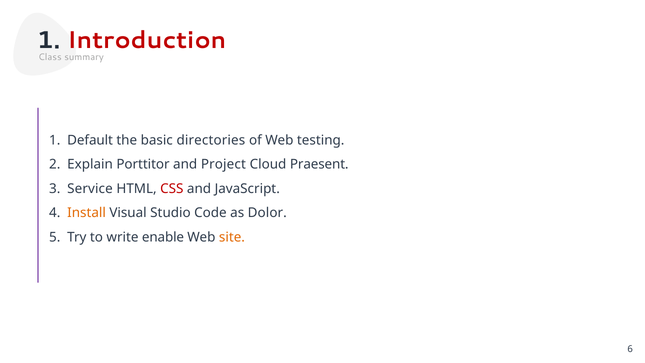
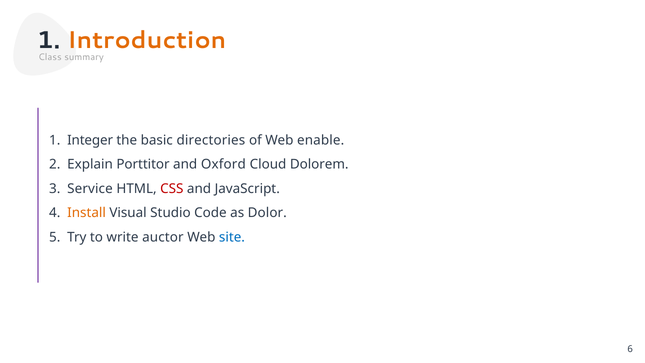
Introduction colour: red -> orange (147, 40)
Default: Default -> Integer (90, 140)
testing: testing -> enable (321, 140)
Project: Project -> Oxford (223, 164)
Praesent: Praesent -> Dolorem (319, 164)
enable: enable -> auctor (163, 237)
site colour: orange -> blue (232, 237)
